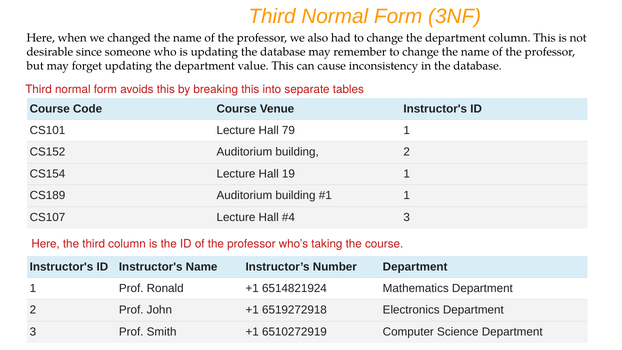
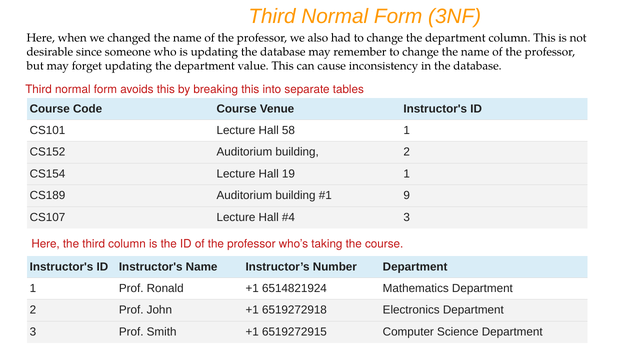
79: 79 -> 58 (288, 130)
1: 1 -> 9 (407, 195)
6510272919: 6510272919 -> 6519272915 (294, 332)
